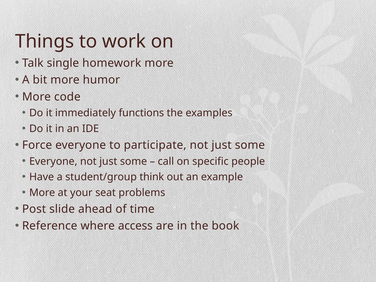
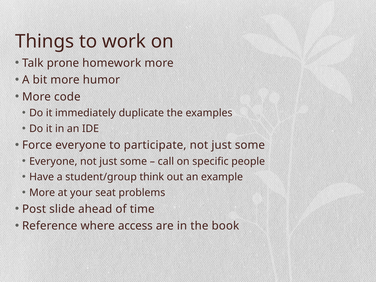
single: single -> prone (63, 63)
functions: functions -> duplicate (141, 113)
